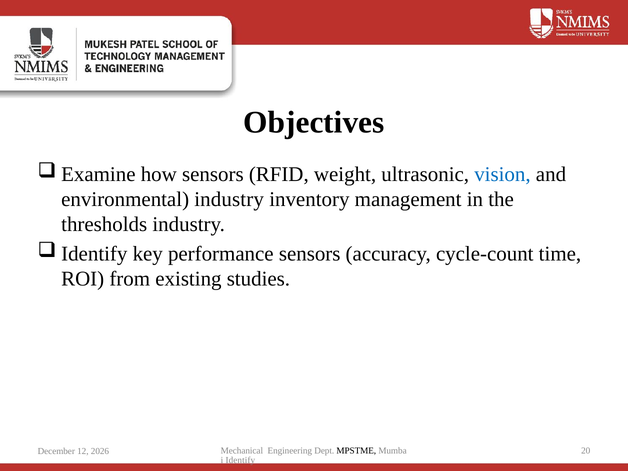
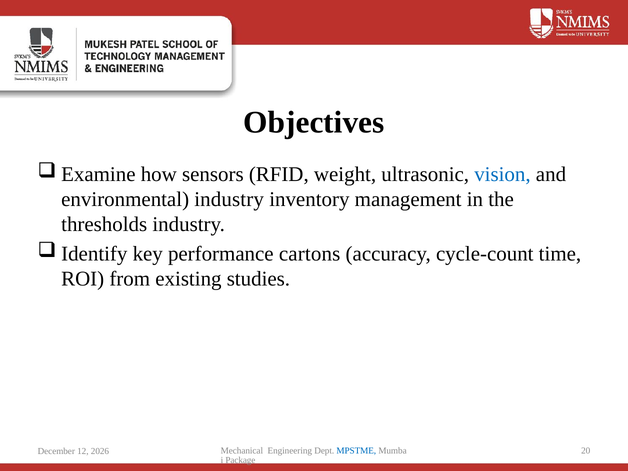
performance sensors: sensors -> cartons (310, 254)
MPSTME colour: black -> blue (356, 451)
Identify: Identify -> Package (240, 460)
